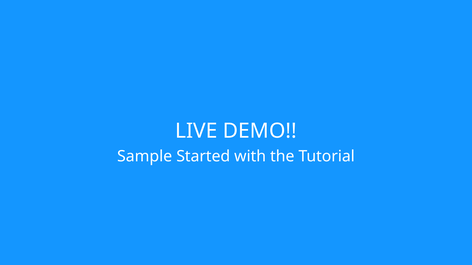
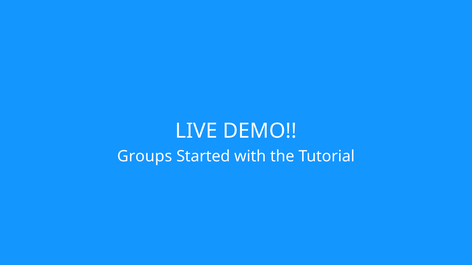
Sample: Sample -> Groups (145, 157)
